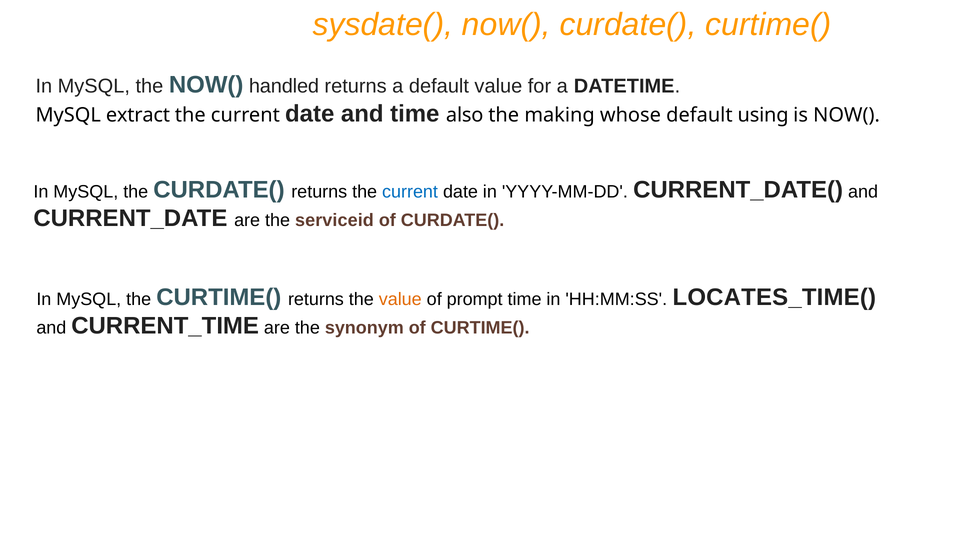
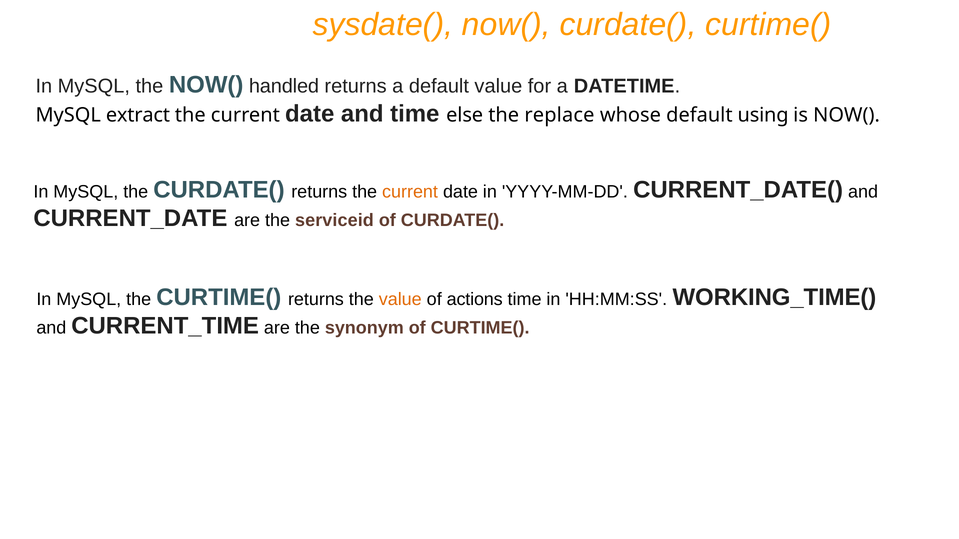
also: also -> else (465, 115)
making: making -> replace (559, 115)
current colour: blue -> orange (410, 192)
prompt: prompt -> actions (475, 300)
LOCATES_TIME(: LOCATES_TIME( -> WORKING_TIME( (774, 298)
